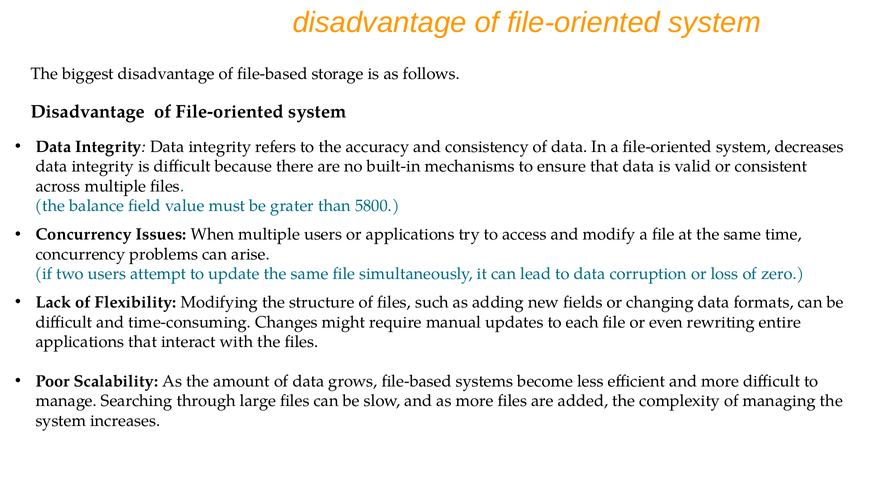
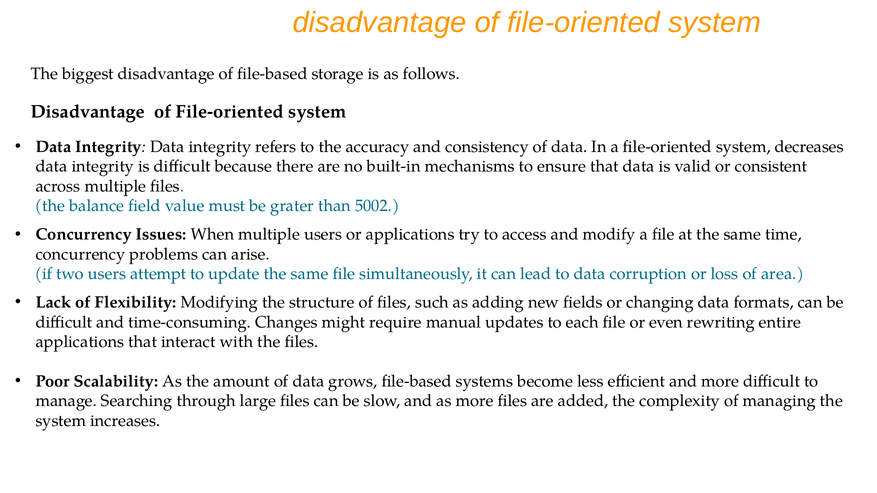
5800: 5800 -> 5002 (377, 206)
zero: zero -> area (783, 274)
